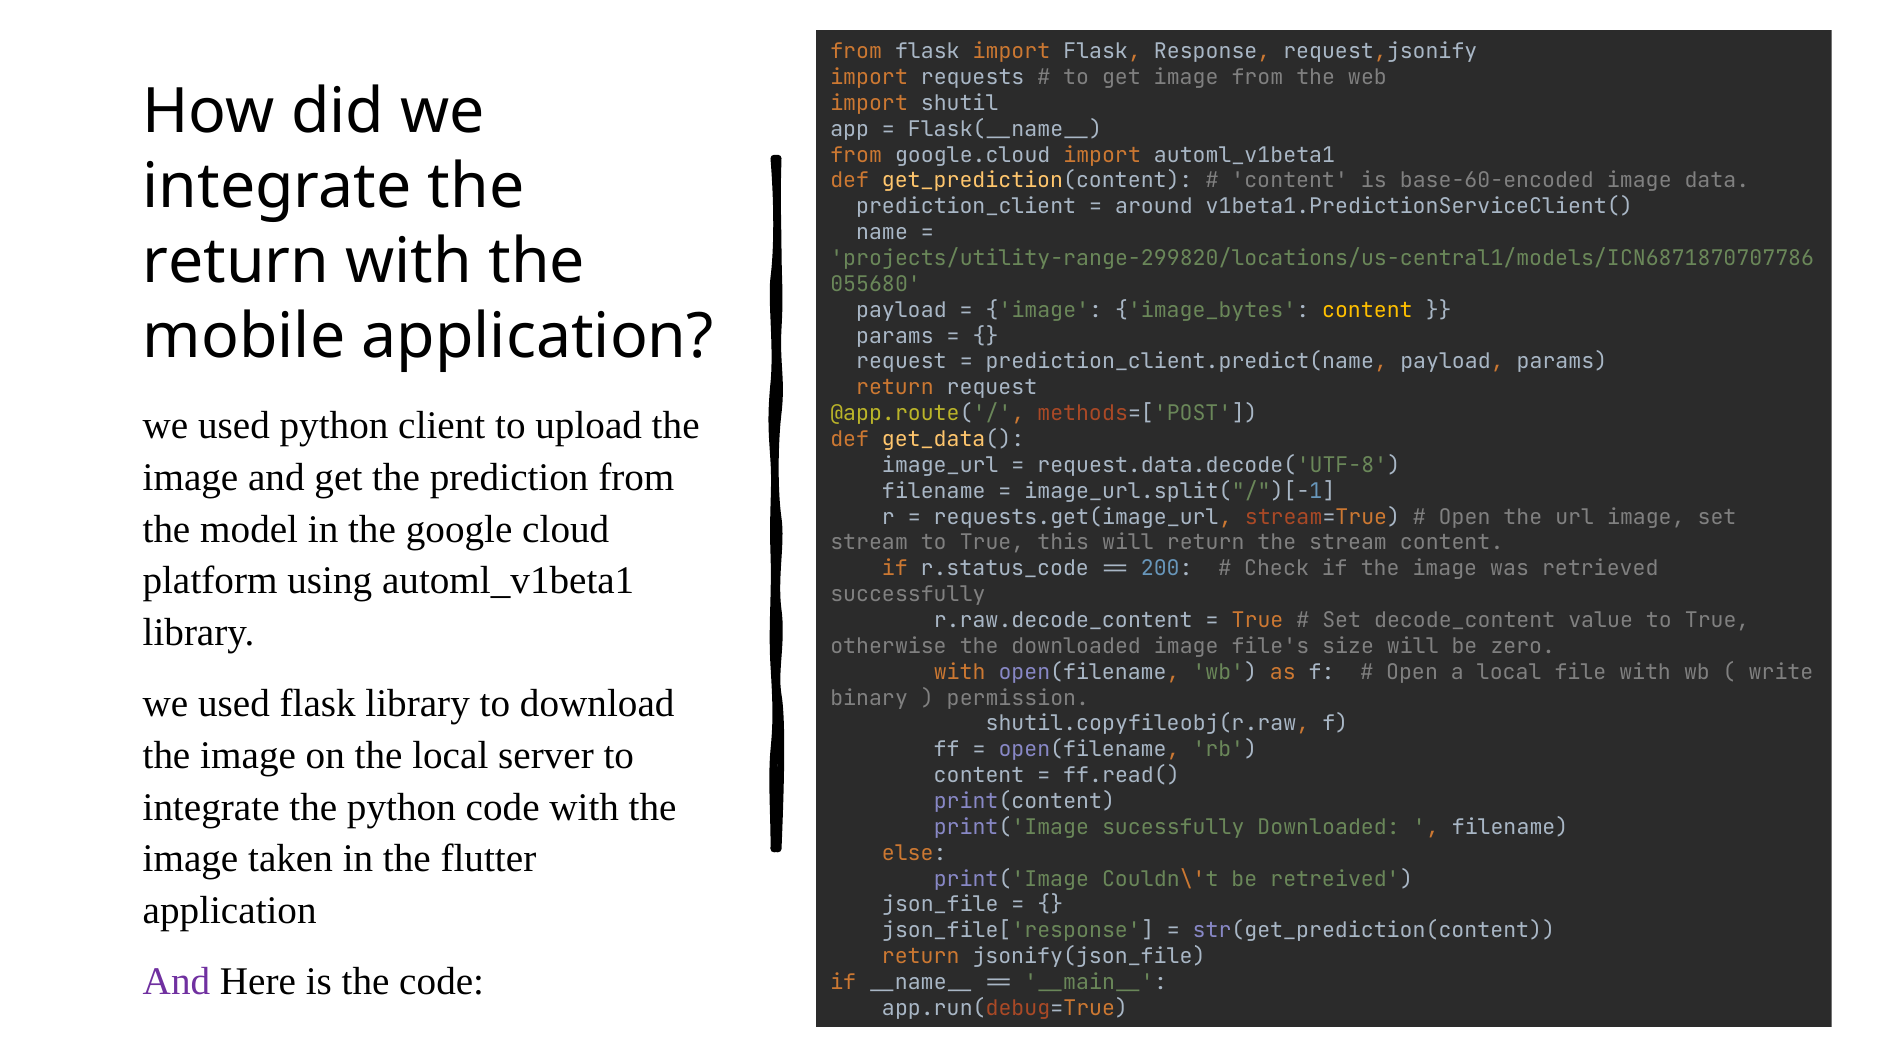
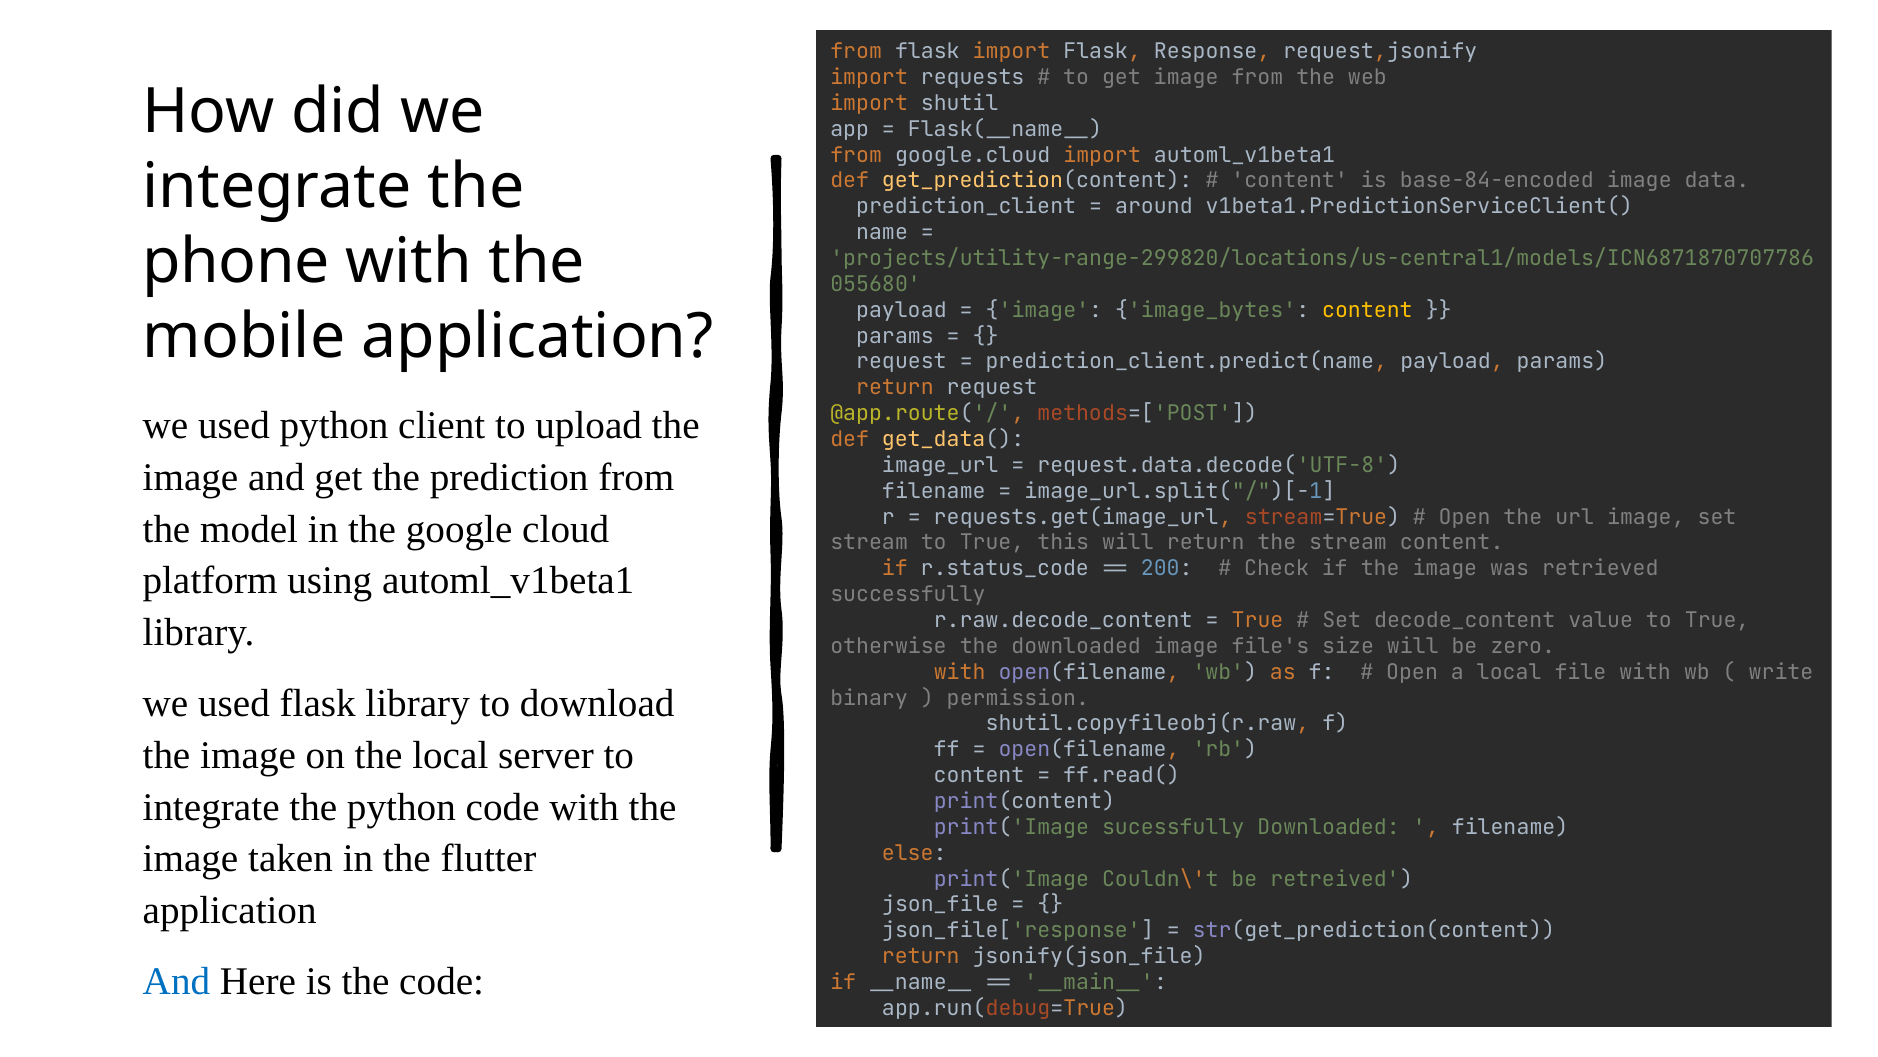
base-60-encoded: base-60-encoded -> base-84-encoded (1497, 181)
return: return -> phone (236, 262)
And colour: purple -> blue (176, 981)
